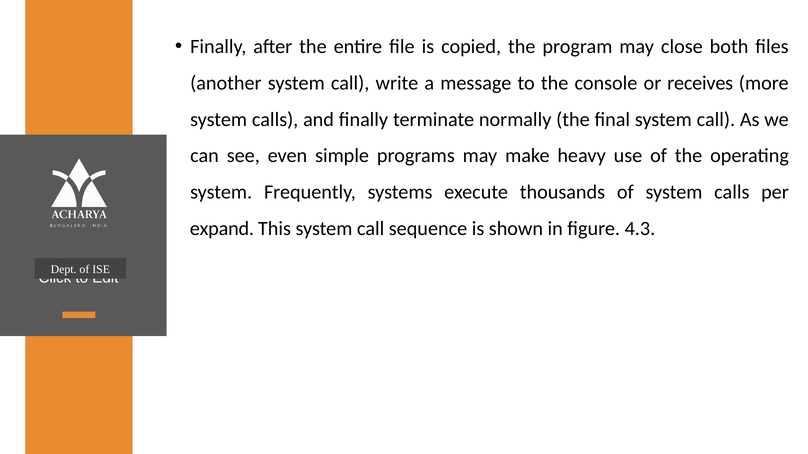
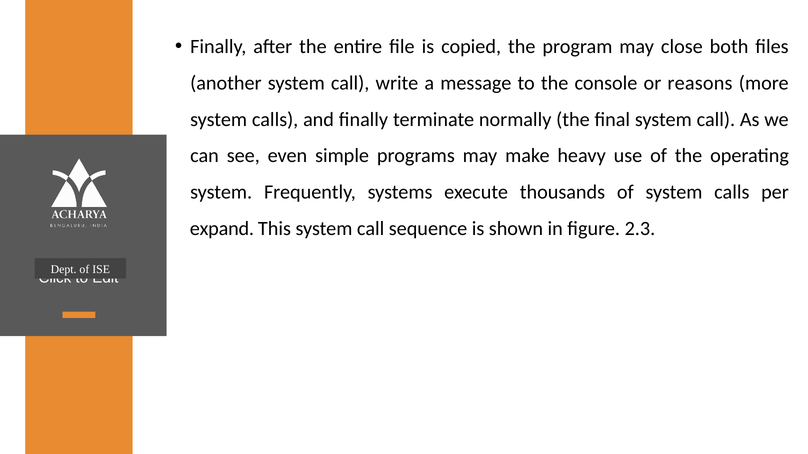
receives: receives -> reasons (700, 83)
4.3: 4.3 -> 2.3 (640, 229)
